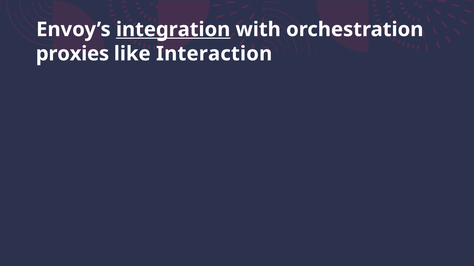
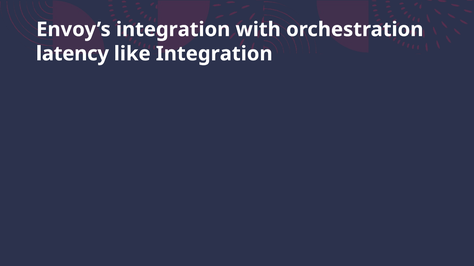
integration underline: present -> none (173, 30)
proxies: proxies -> latency (72, 54)
like Interaction: Interaction -> Integration (214, 54)
